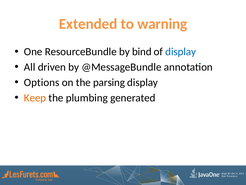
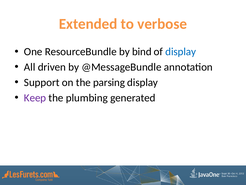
warning: warning -> verbose (162, 24)
Options: Options -> Support (42, 82)
Keep colour: orange -> purple (35, 98)
